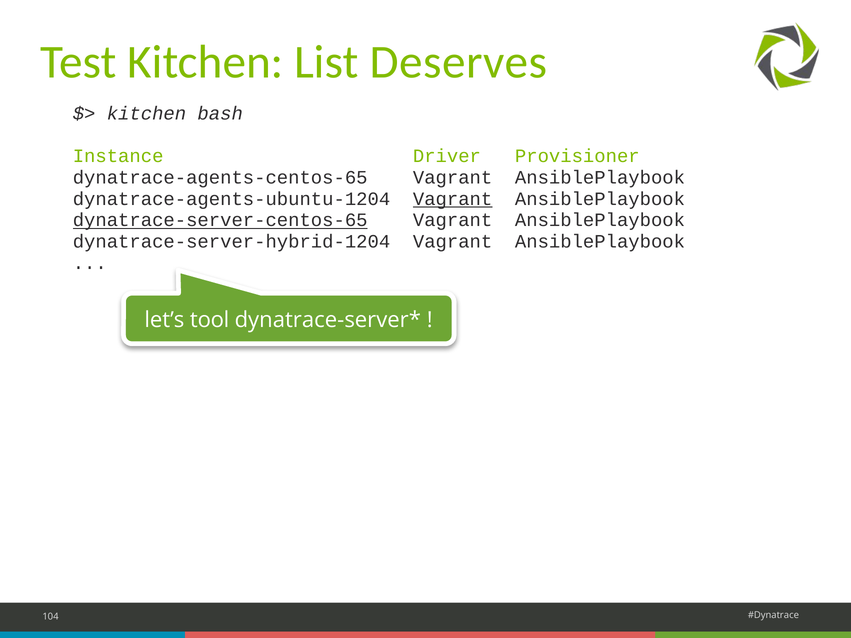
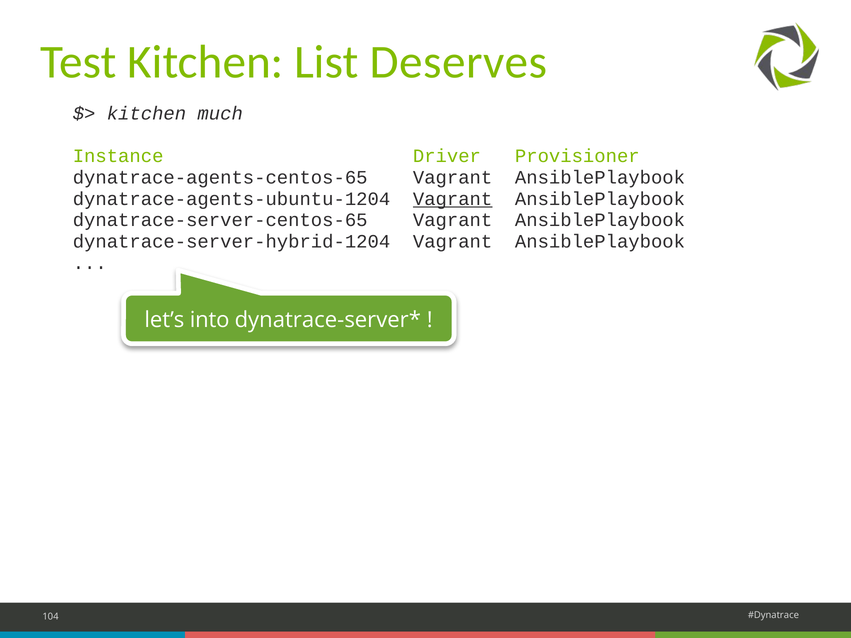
bash: bash -> much (220, 114)
dynatrace-server-centos-65 underline: present -> none (220, 220)
tool: tool -> into (210, 320)
